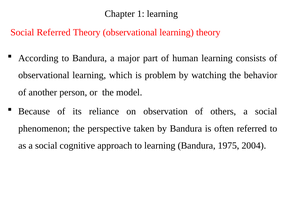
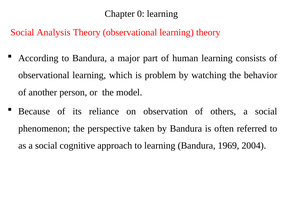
1: 1 -> 0 (141, 14)
Social Referred: Referred -> Analysis (54, 32)
1975: 1975 -> 1969 (228, 145)
